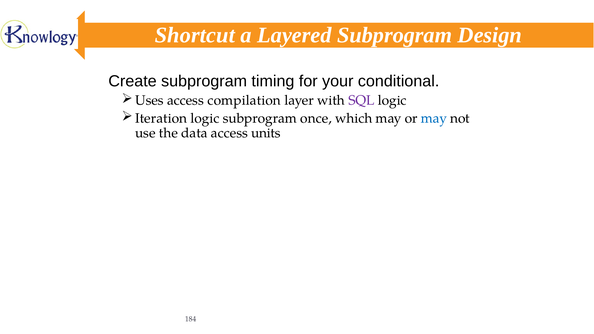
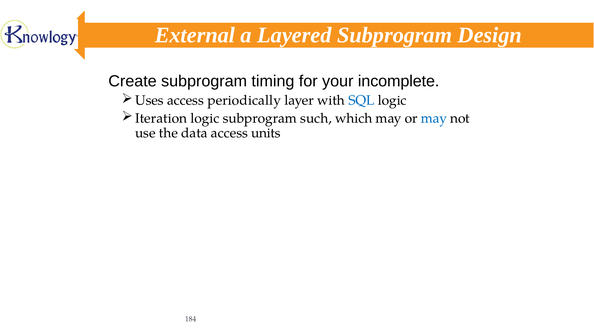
Shortcut: Shortcut -> External (195, 35)
conditional: conditional -> incomplete (399, 81)
compilation: compilation -> periodically (244, 100)
SQL colour: purple -> blue (361, 100)
once: once -> such (316, 118)
